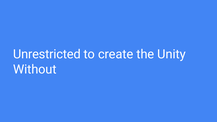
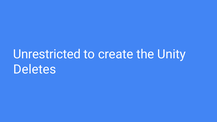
Without: Without -> Deletes (35, 70)
